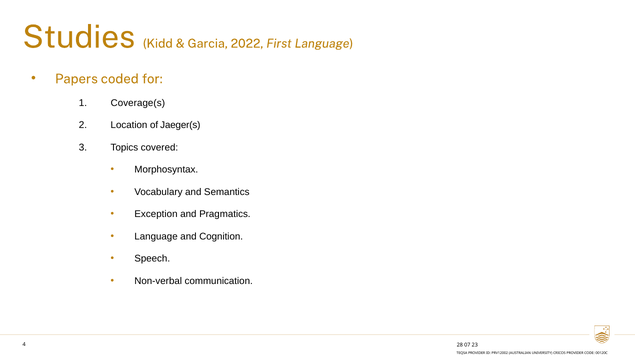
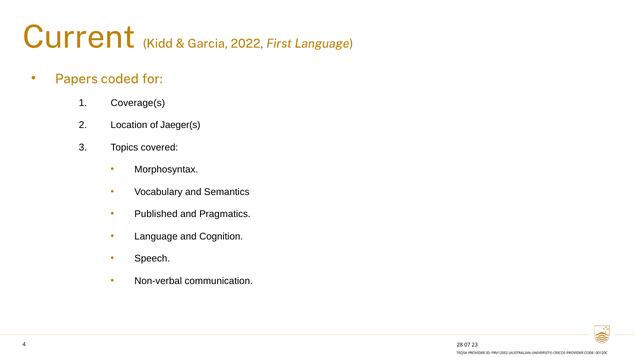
Studies: Studies -> Current (79, 37)
Exception: Exception -> Published (156, 214)
